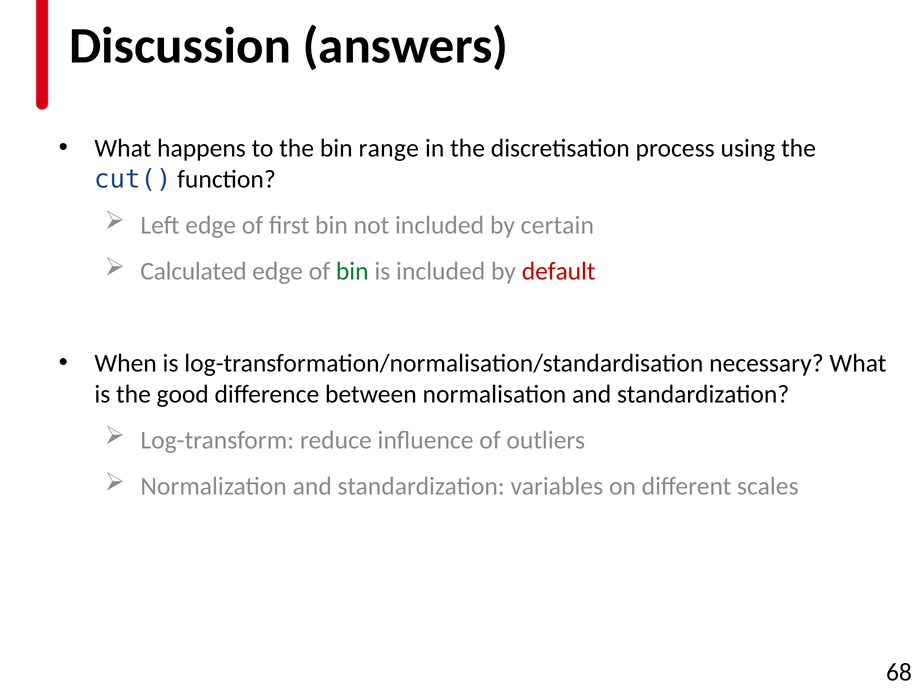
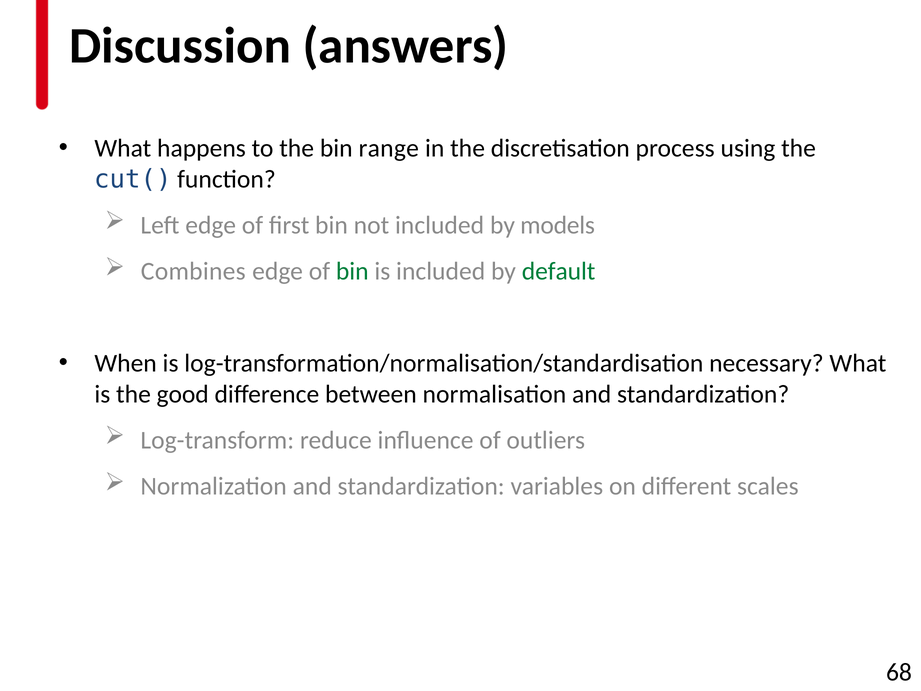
certain: certain -> models (558, 225)
Calculated: Calculated -> Combines (193, 271)
default colour: red -> green (559, 271)
